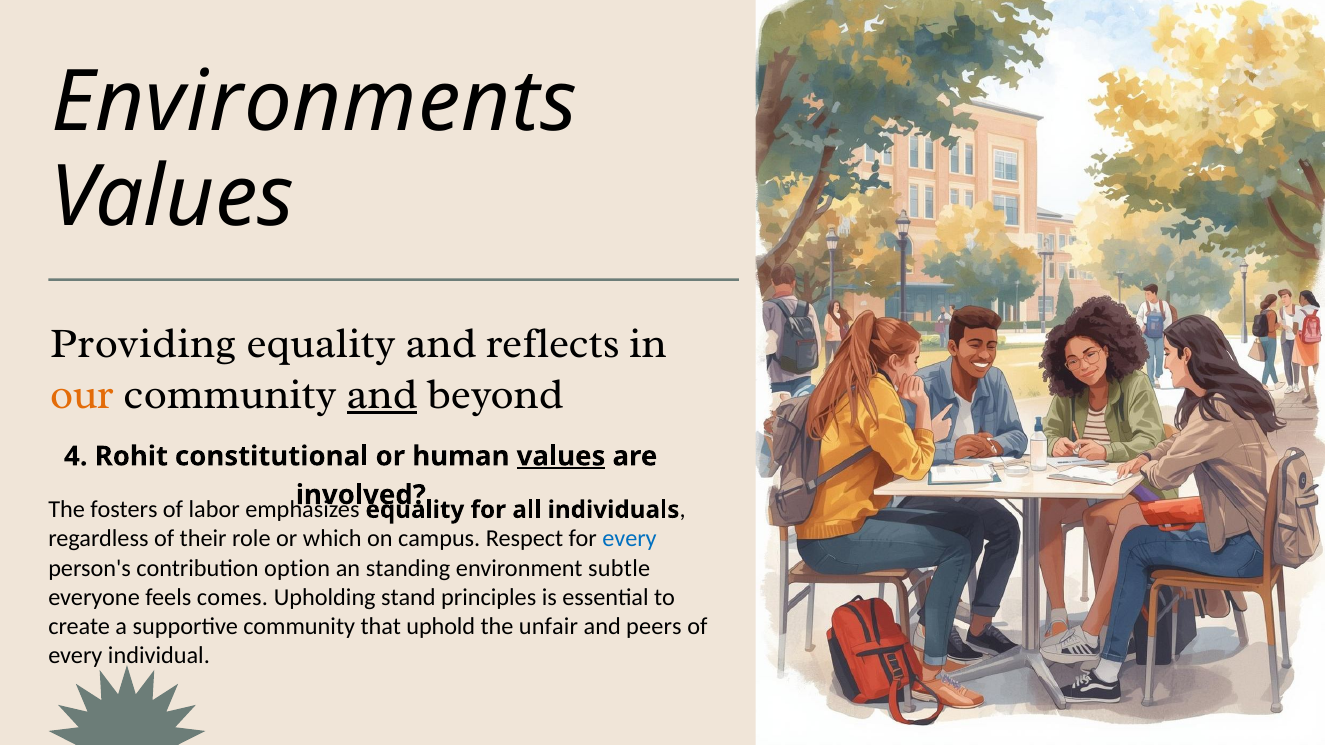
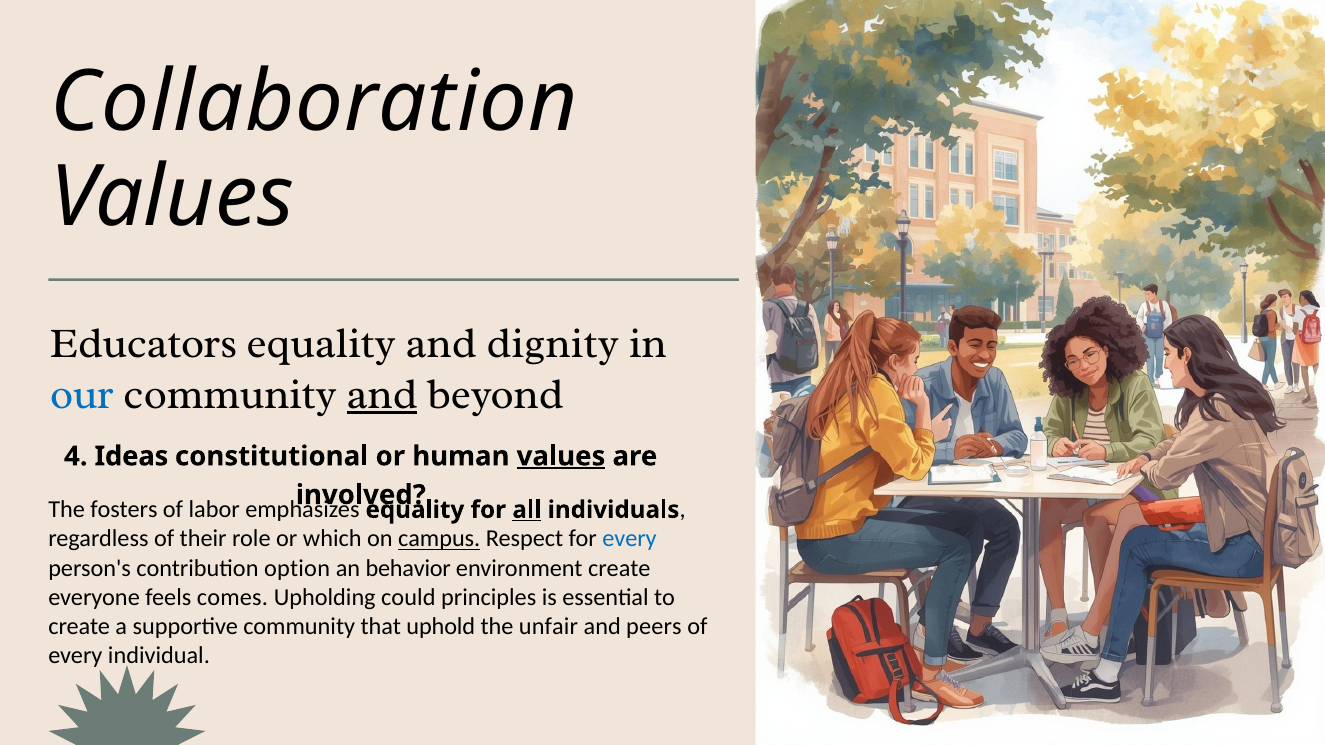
Environments: Environments -> Collaboration (314, 103)
Providing: Providing -> Educators (144, 343)
reflects: reflects -> dignity (553, 343)
our colour: orange -> blue (82, 394)
Rohit: Rohit -> Ideas (131, 456)
all underline: none -> present (527, 510)
campus underline: none -> present (439, 539)
standing: standing -> behavior (408, 568)
environment subtle: subtle -> create (619, 568)
stand: stand -> could (408, 598)
